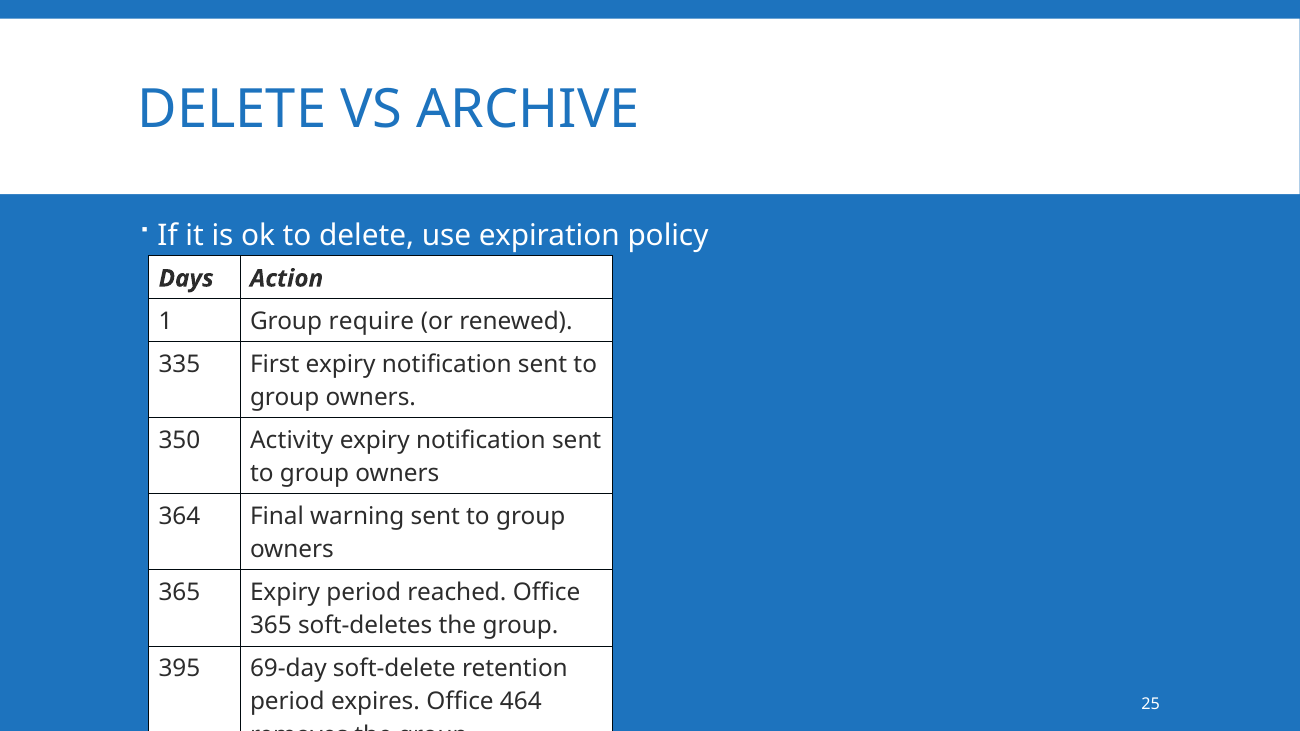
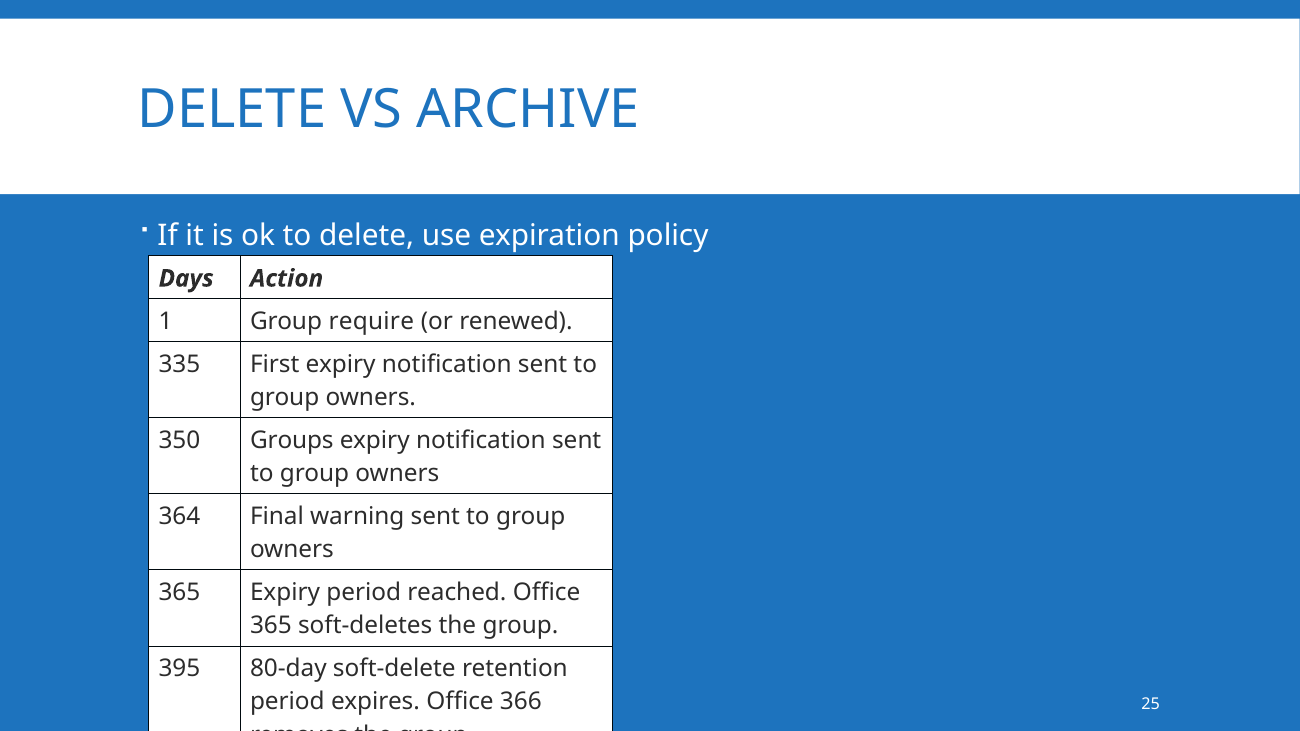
Activity: Activity -> Groups (292, 441)
69-day: 69-day -> 80-day (288, 669)
464: 464 -> 366 (521, 702)
